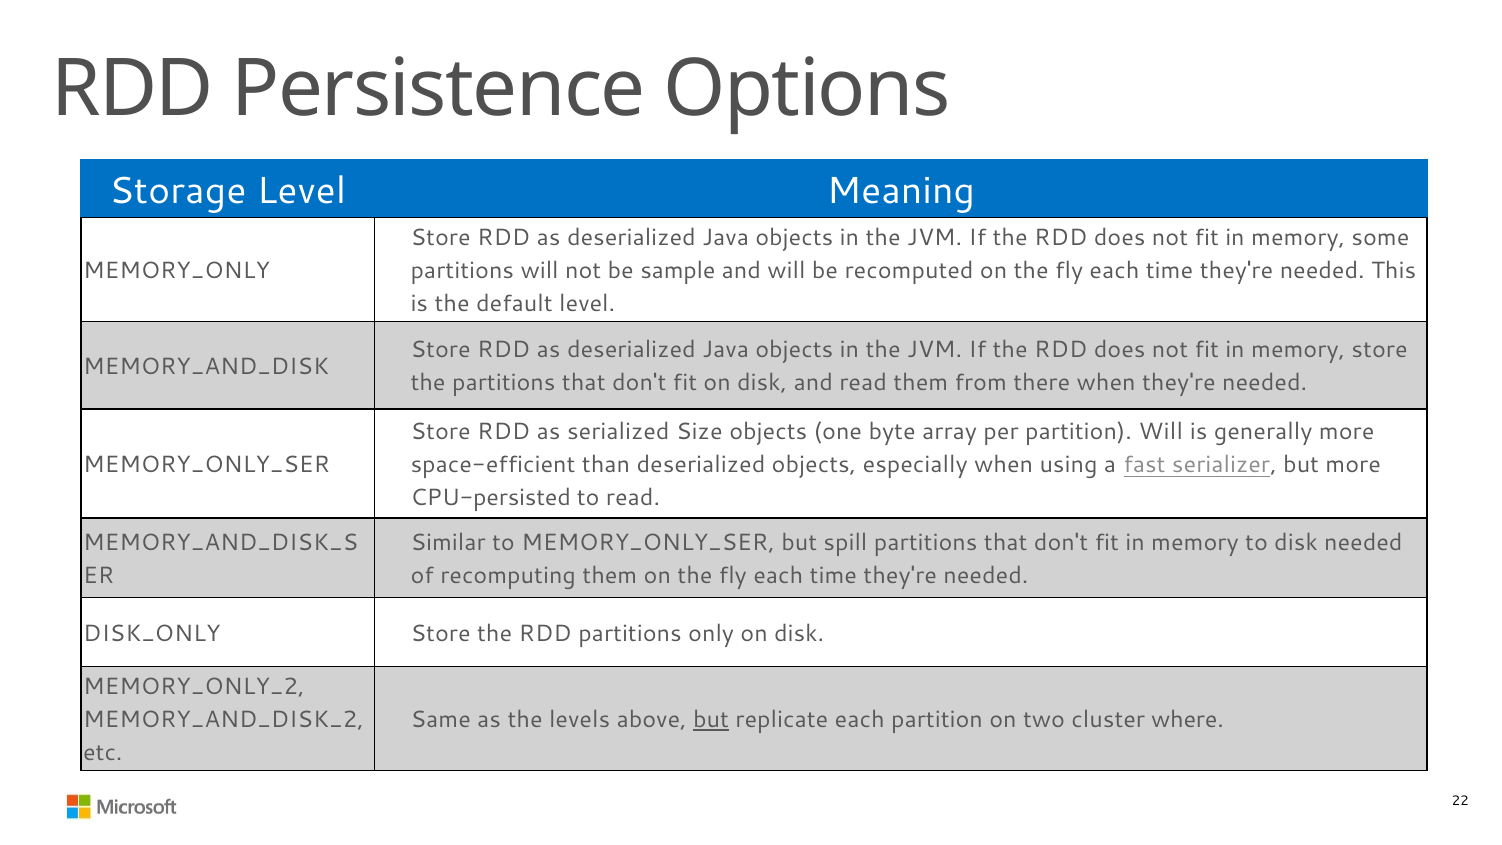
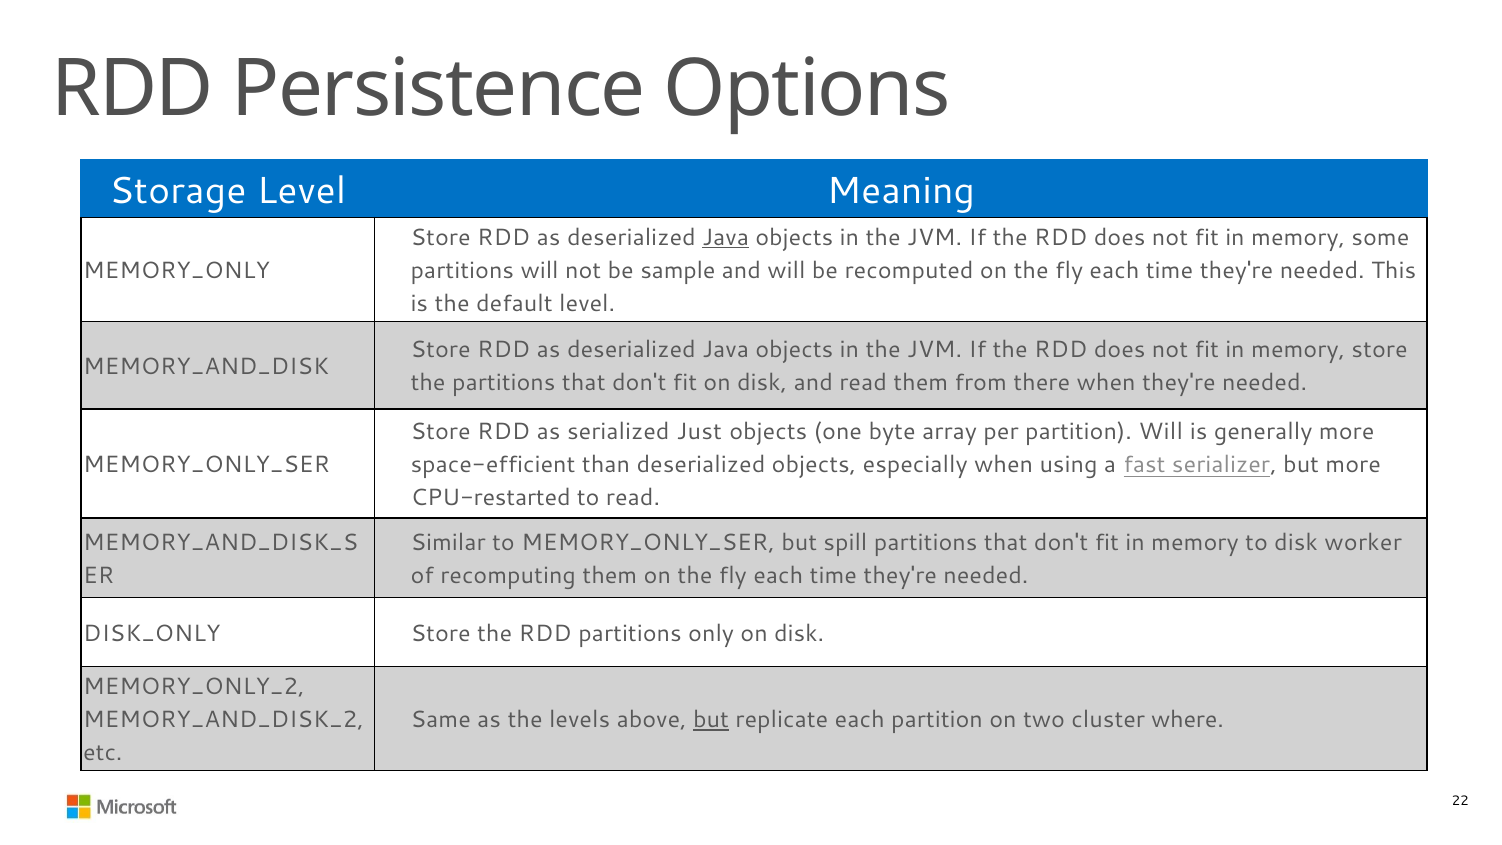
Java underline: none -> present (726, 237)
Size: Size -> Just (699, 432)
CPU-persisted: CPU-persisted -> CPU-restarted (491, 498)
disk needed: needed -> worker (1363, 543)
